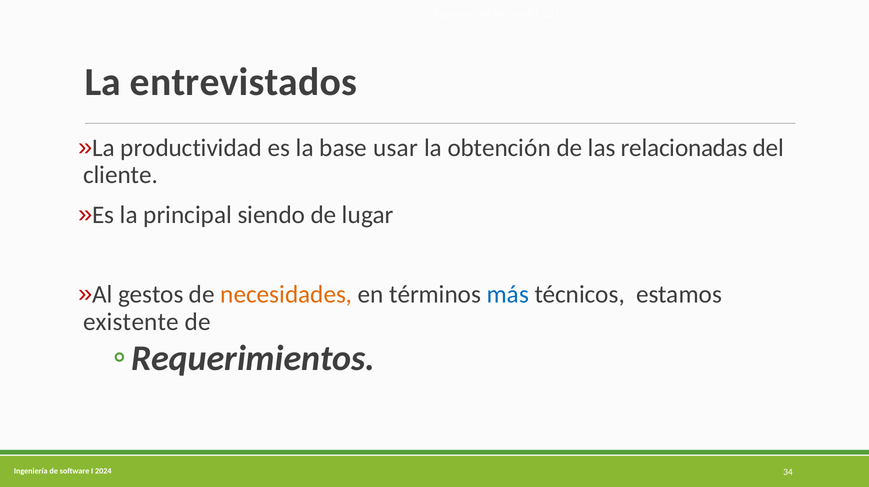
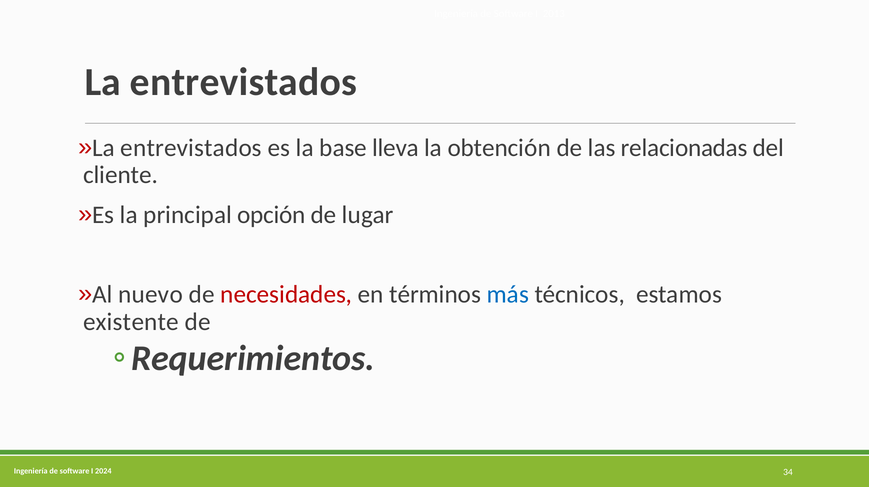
productividad: productividad -> entrevistados (191, 148)
usar: usar -> lleva (396, 148)
siendo: siendo -> opción (271, 215)
gestos: gestos -> nuevo (151, 294)
necesidades colour: orange -> red (286, 294)
